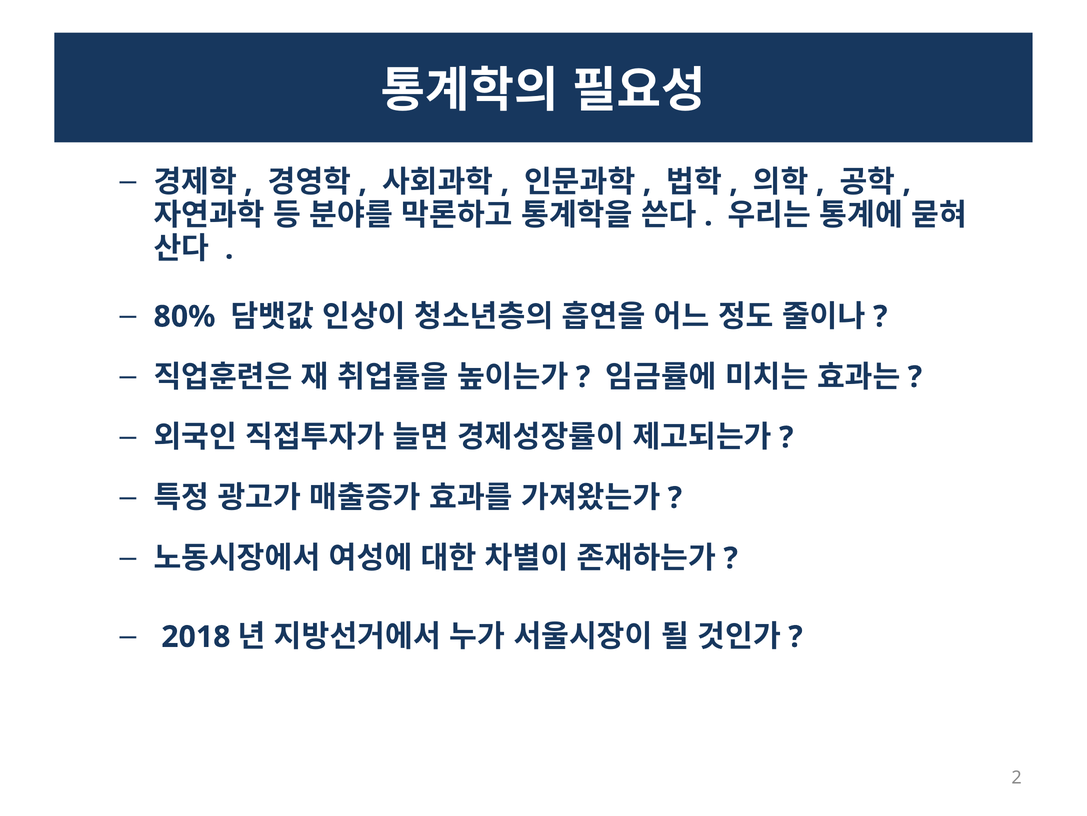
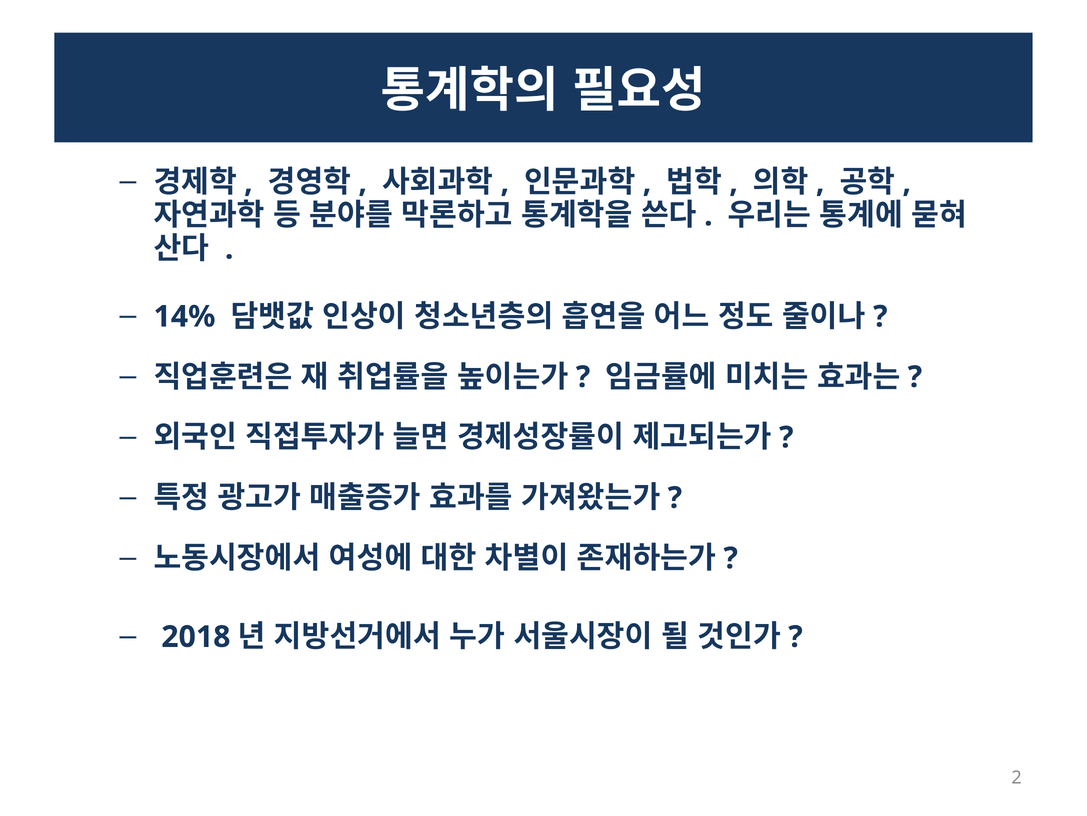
80%: 80% -> 14% (184, 316)
